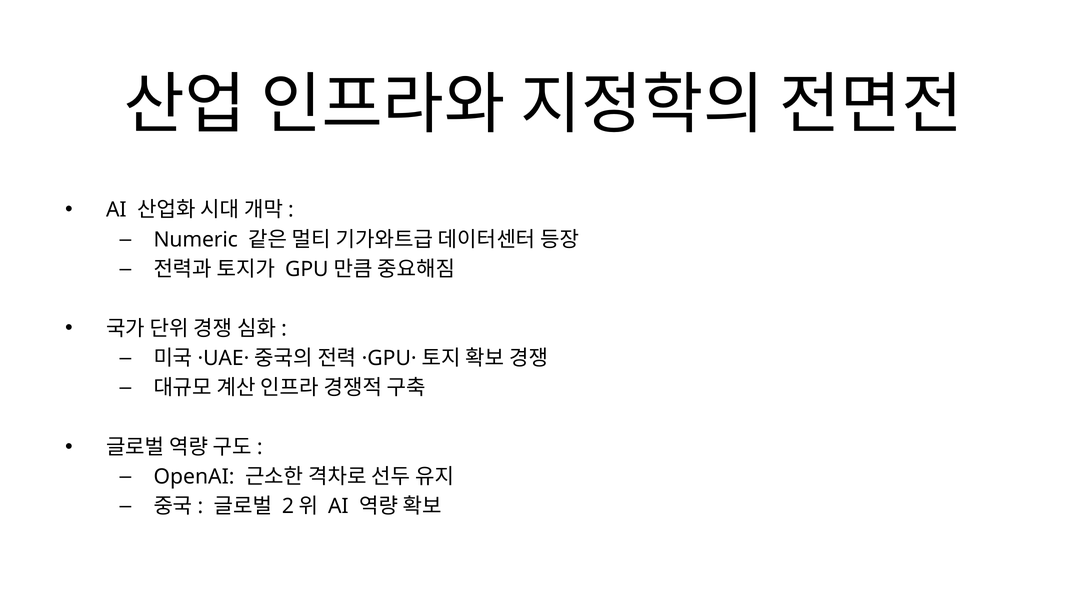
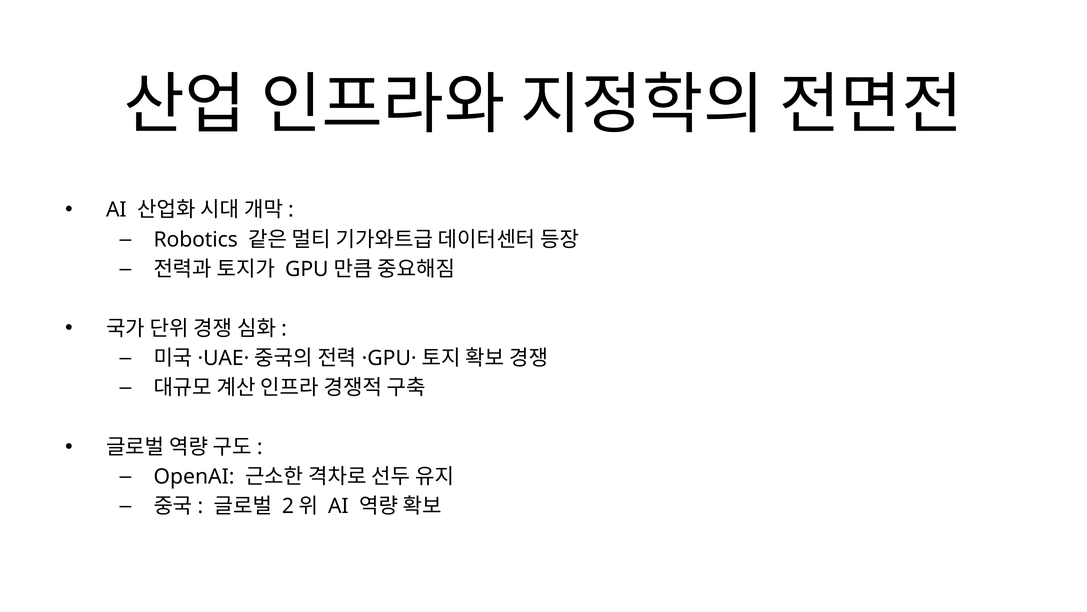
Numeric: Numeric -> Robotics (196, 239)
